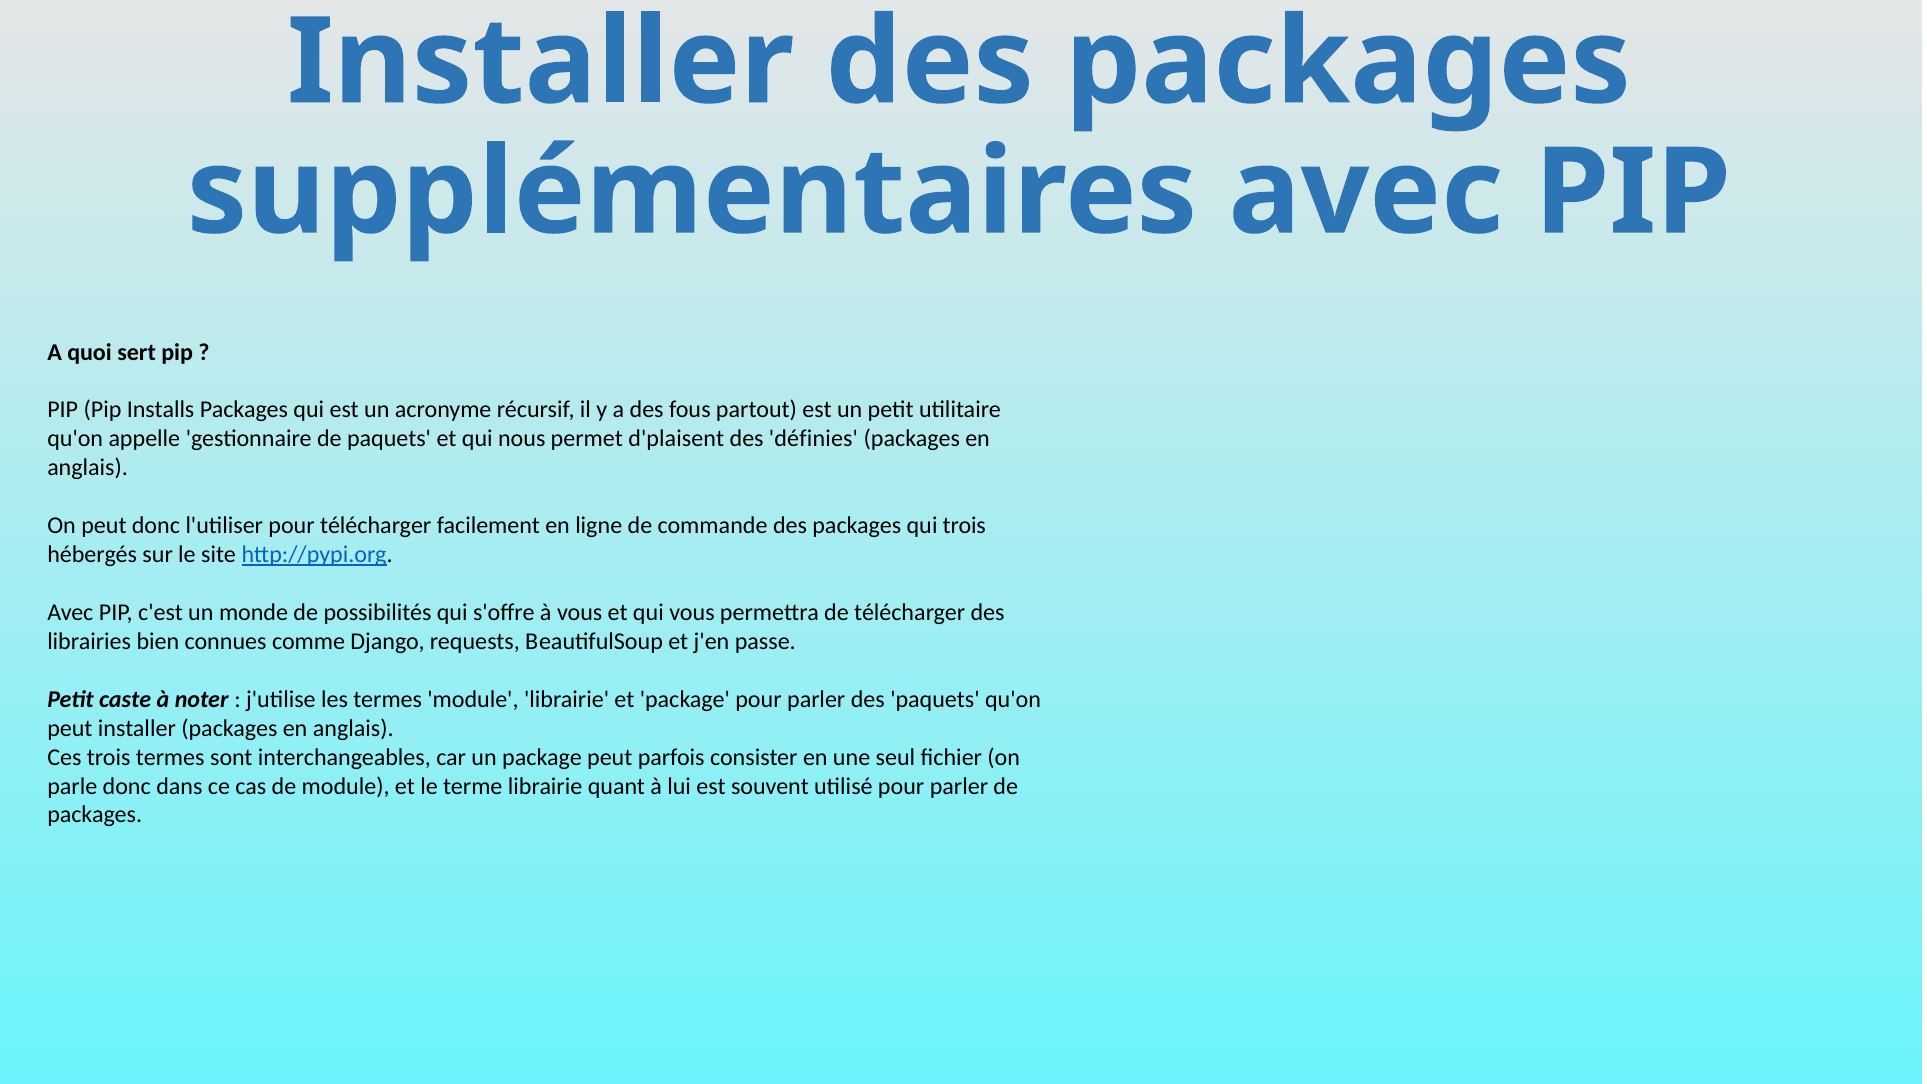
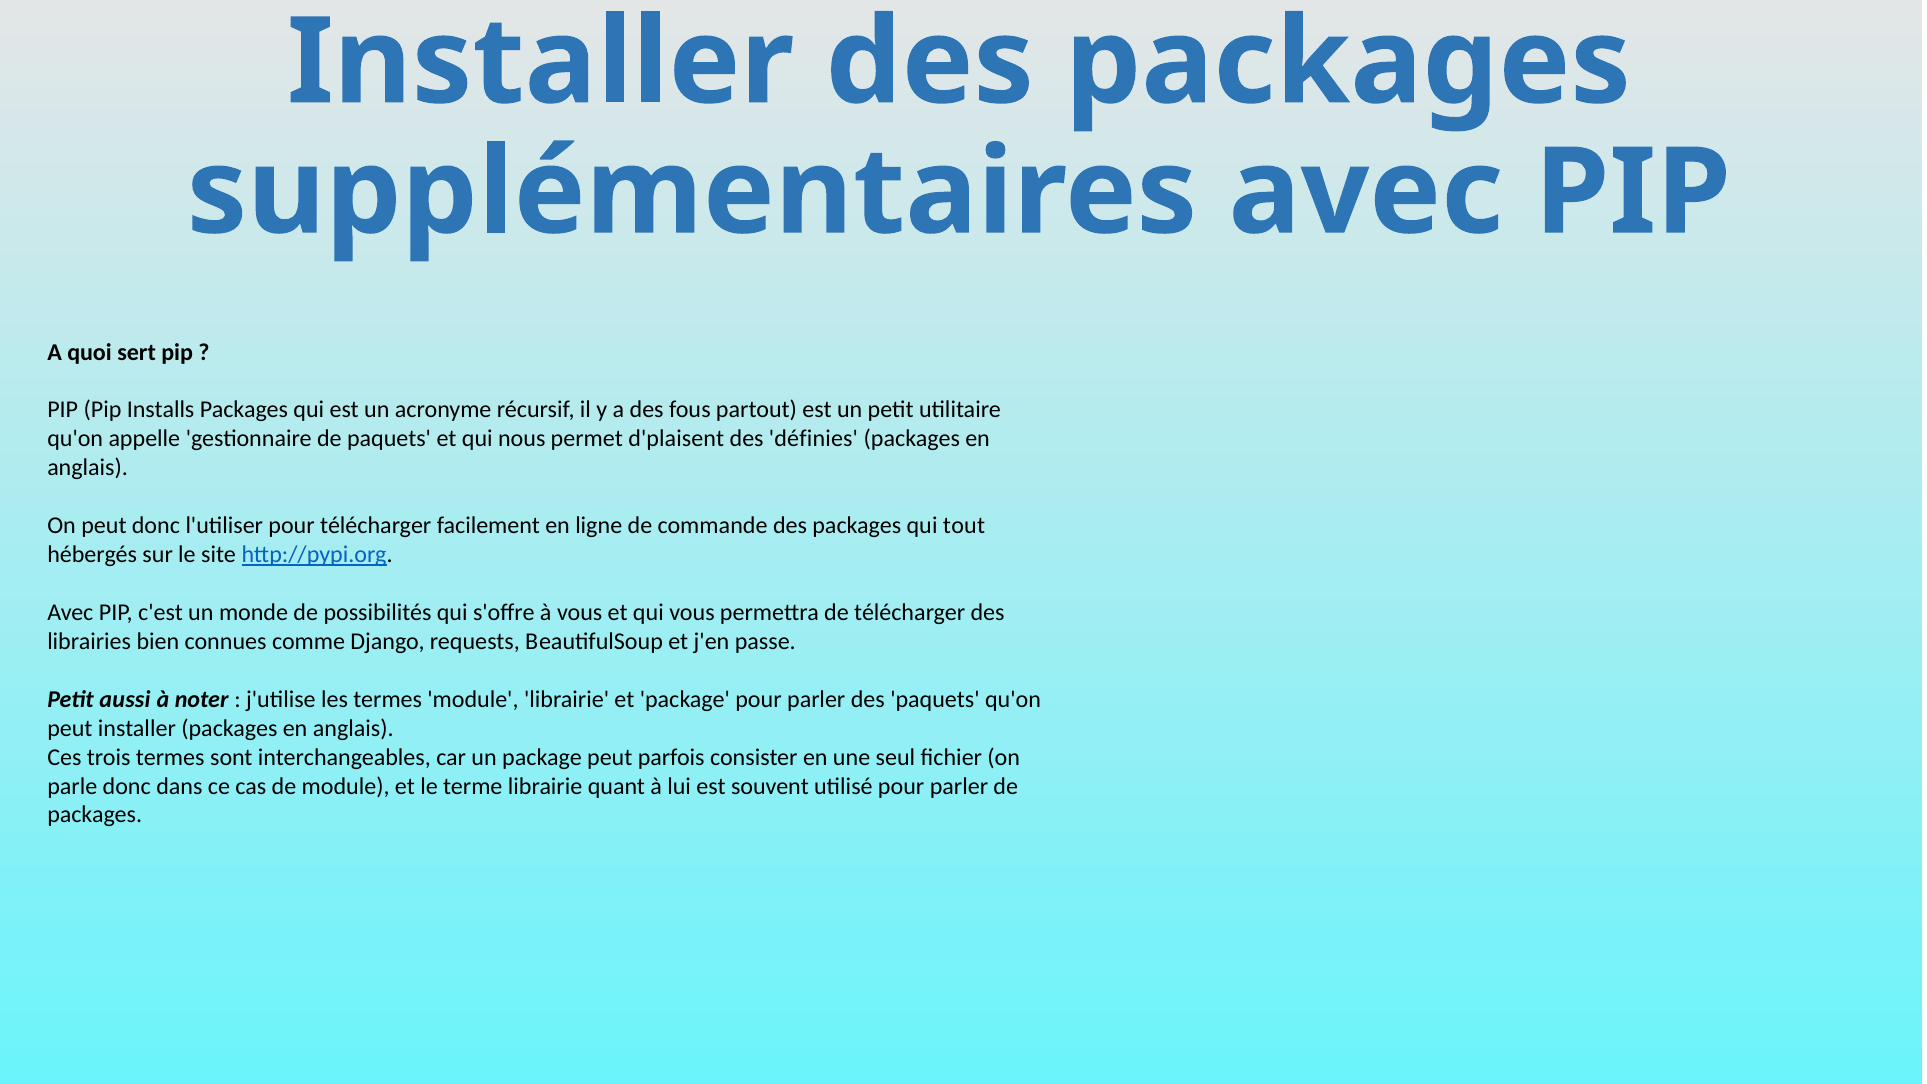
qui trois: trois -> tout (964, 525)
caste: caste -> aussi (125, 699)
